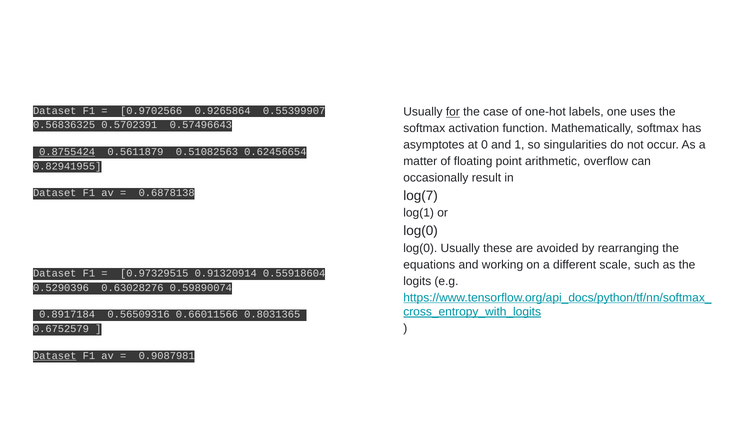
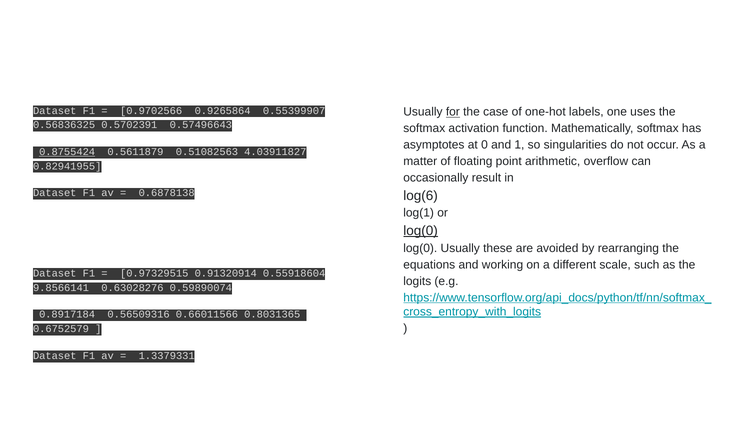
0.62456654: 0.62456654 -> 4.03911827 (275, 152)
log(7: log(7 -> log(6 (421, 196)
log(0 underline: none -> present (421, 231)
0.5290396: 0.5290396 -> 9.8566141 (61, 288)
Dataset underline: present -> none (55, 356)
0.9087981: 0.9087981 -> 1.3379331 (167, 356)
